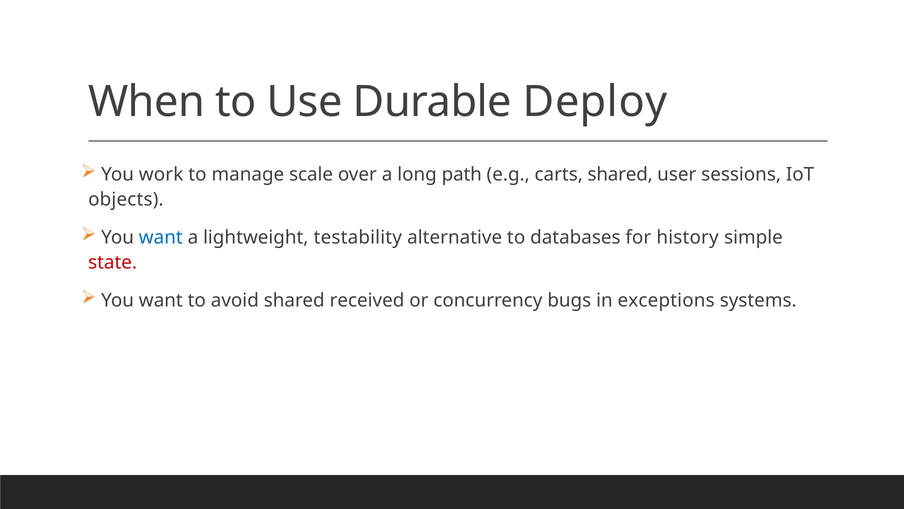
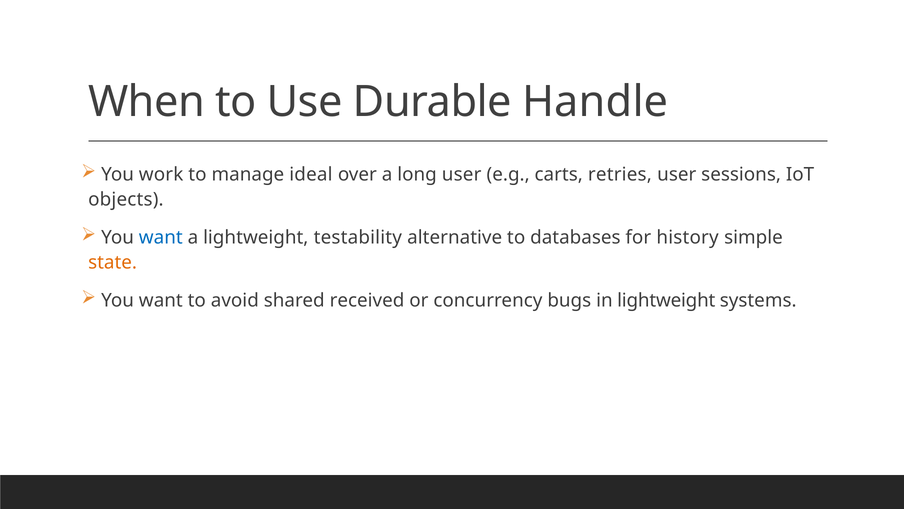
Deploy: Deploy -> Handle (595, 102)
scale: scale -> ideal (311, 175)
long path: path -> user (462, 175)
carts shared: shared -> retries (620, 175)
state colour: red -> orange (113, 262)
in exceptions: exceptions -> lightweight (666, 300)
